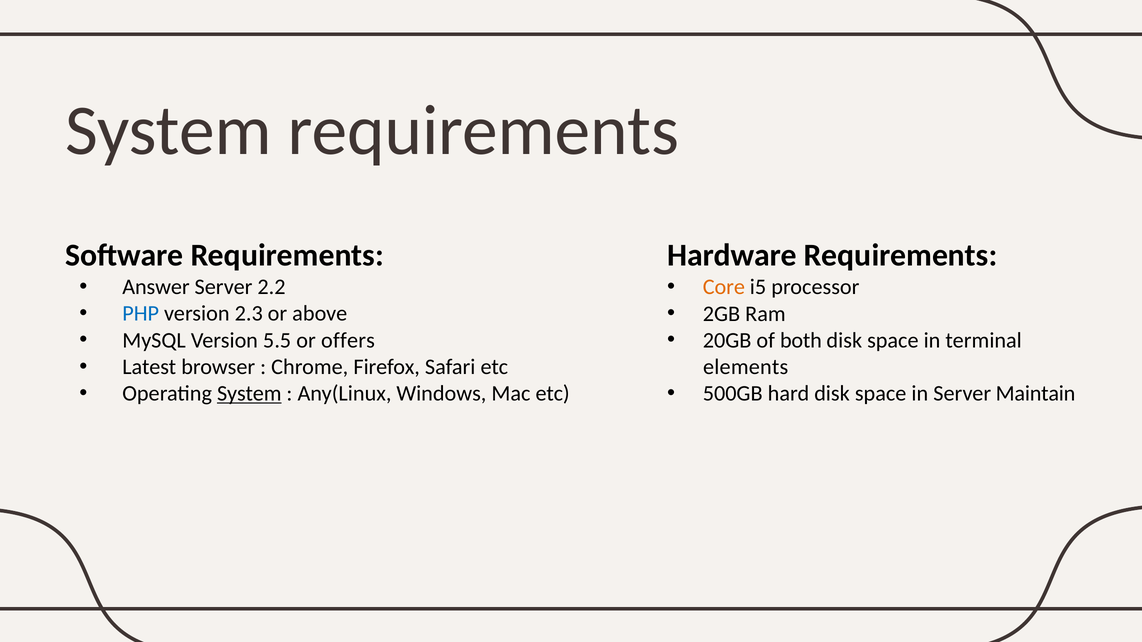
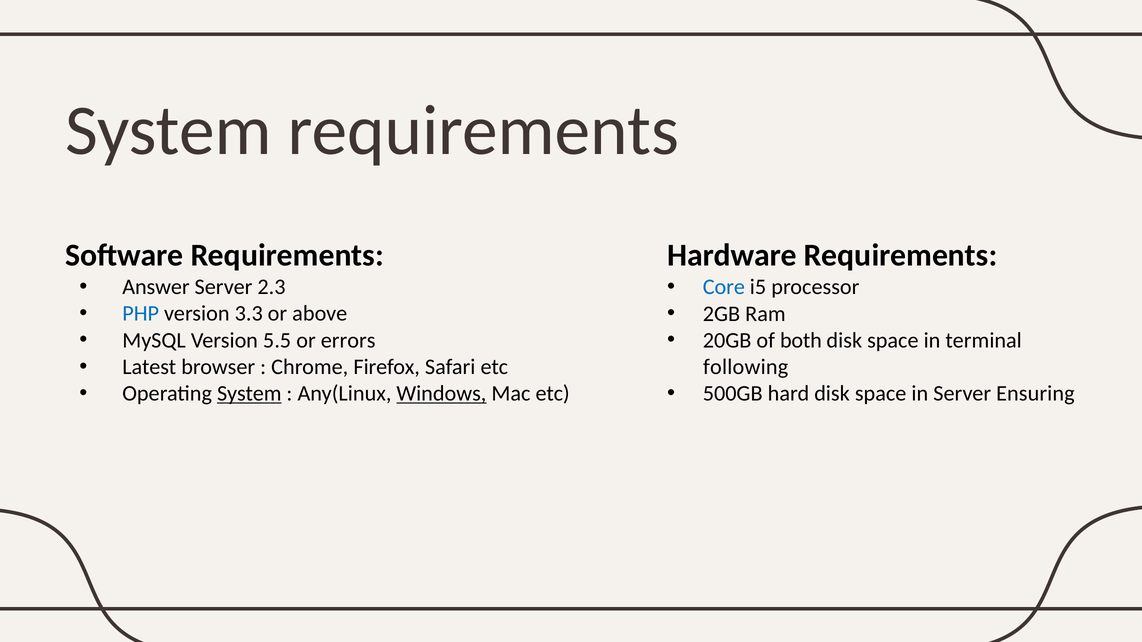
2.2: 2.2 -> 2.3 (272, 287)
Core colour: orange -> blue (724, 287)
2.3: 2.3 -> 3.3 (249, 314)
offers: offers -> errors (348, 340)
elements: elements -> following (746, 367)
Windows underline: none -> present (441, 394)
Maintain: Maintain -> Ensuring (1035, 394)
